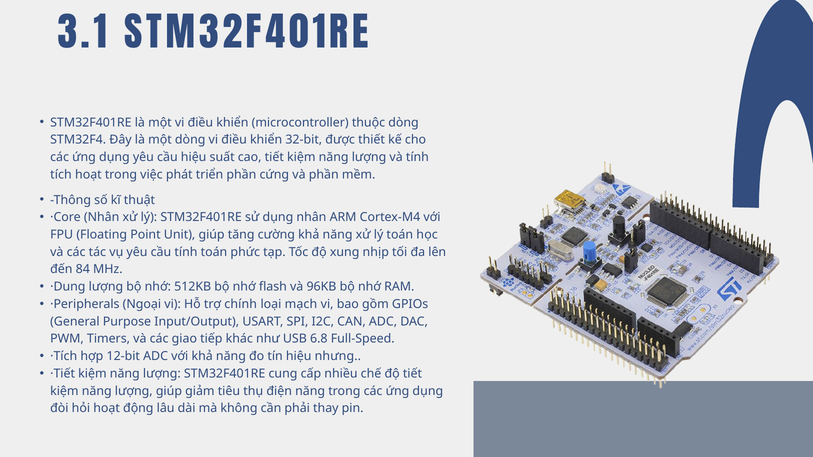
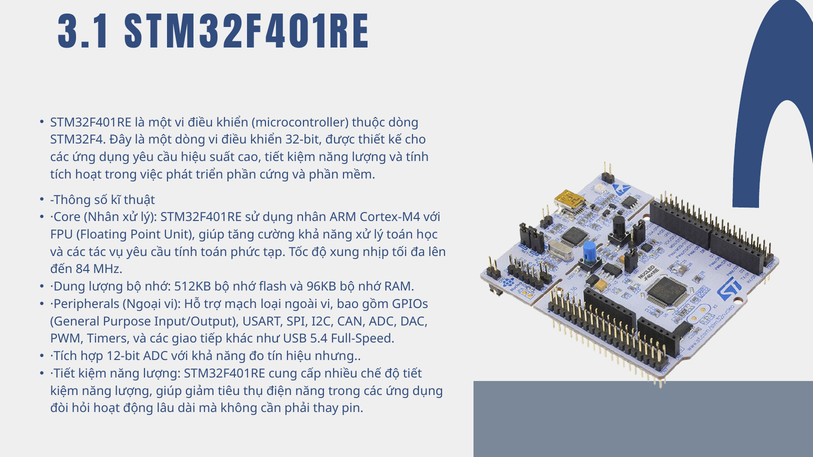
chính: chính -> mạch (241, 304)
mạch: mạch -> ngoài (301, 304)
6.8: 6.8 -> 5.4 (319, 339)
